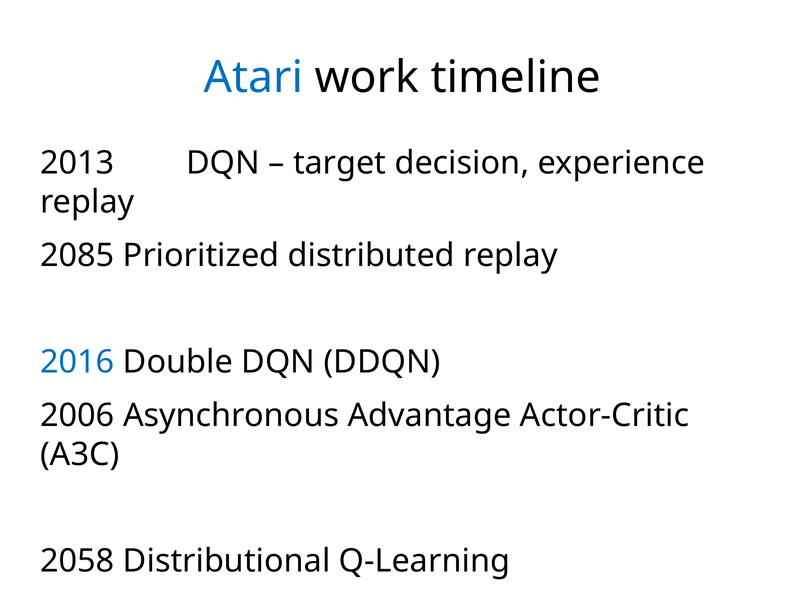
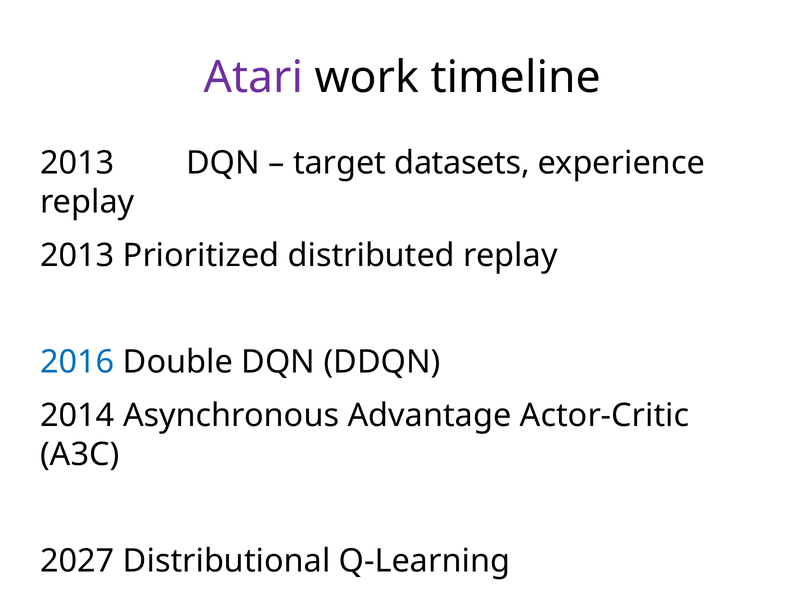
Atari colour: blue -> purple (253, 78)
decision: decision -> datasets (462, 163)
2085: 2085 -> 2013 (77, 255)
2006: 2006 -> 2014 (77, 415)
2058: 2058 -> 2027 (77, 561)
